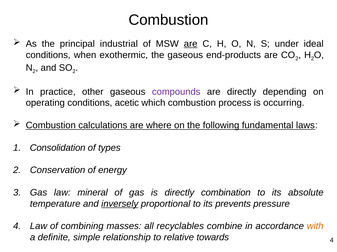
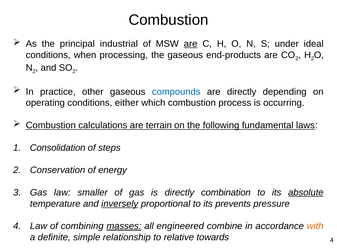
exothermic: exothermic -> processing (124, 55)
compounds colour: purple -> blue (176, 92)
acetic: acetic -> either (127, 103)
where: where -> terrain (159, 126)
types: types -> steps (109, 148)
mineral: mineral -> smaller (93, 193)
absolute underline: none -> present (306, 193)
masses underline: none -> present (124, 227)
recyclables: recyclables -> engineered (180, 227)
